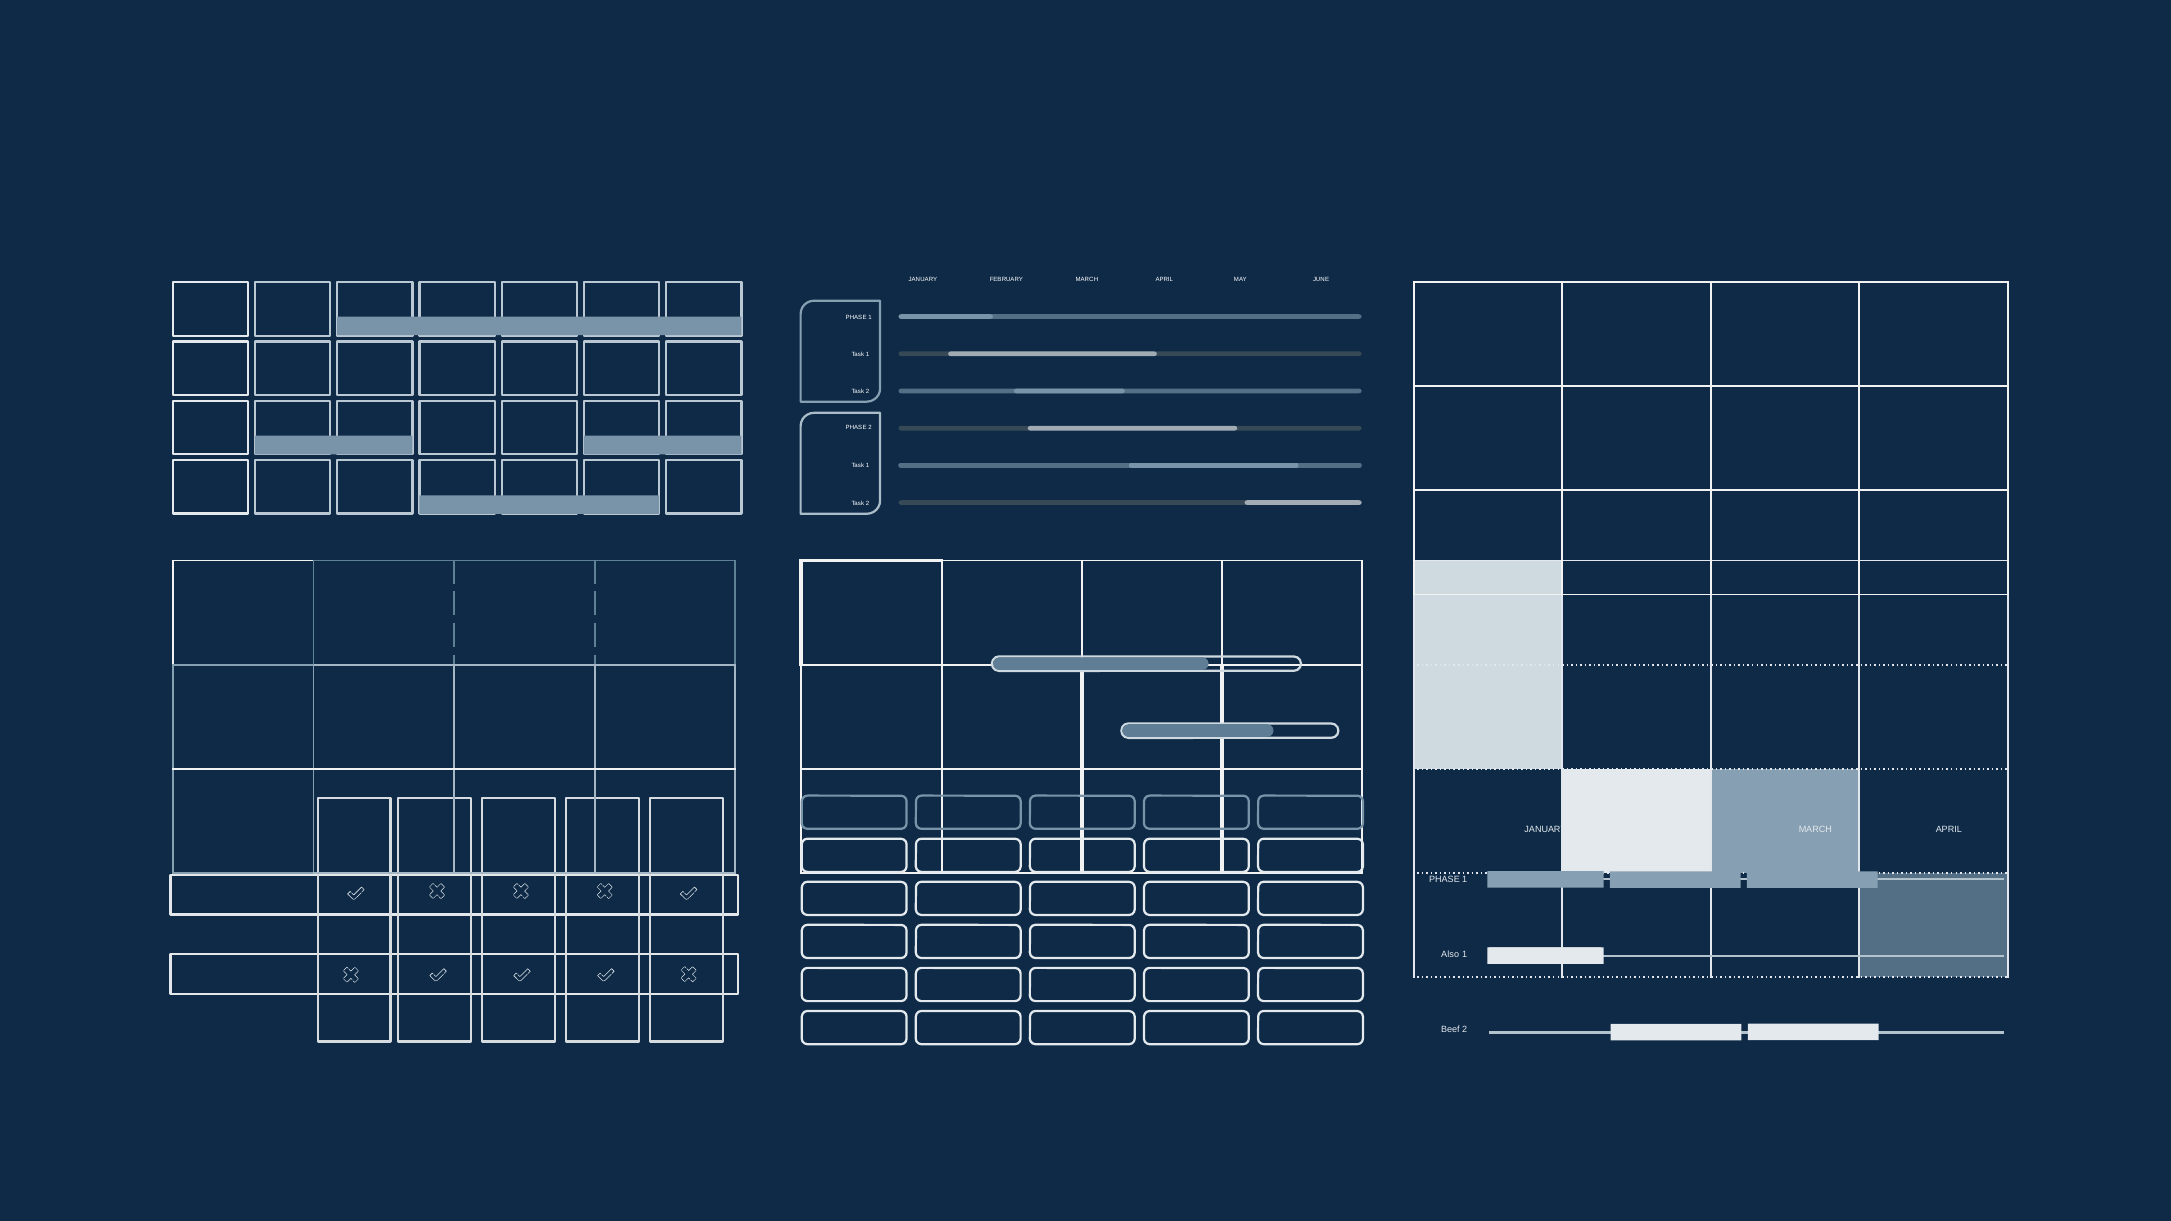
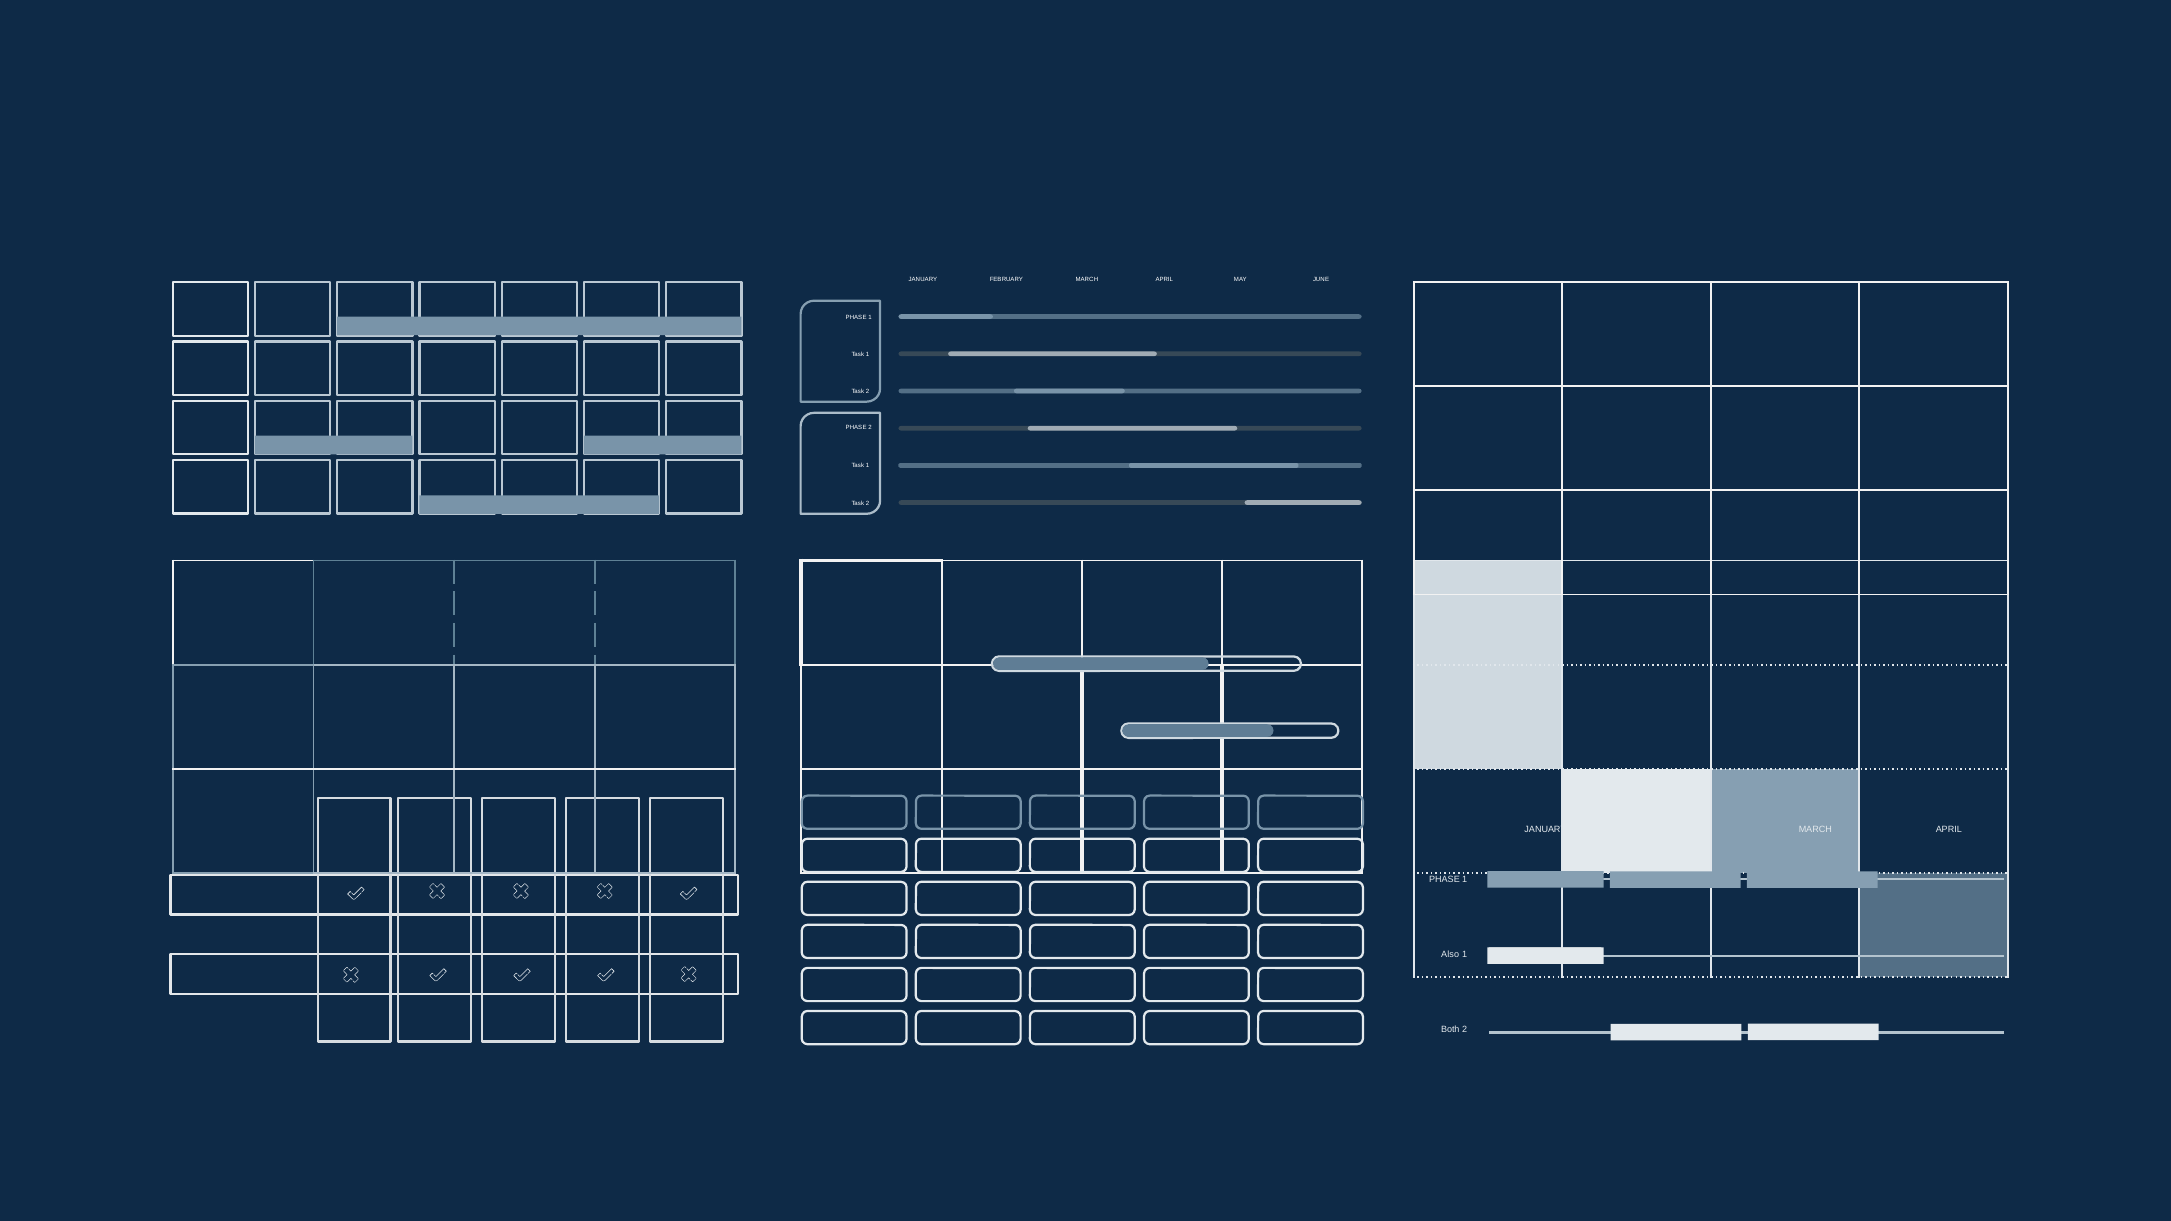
Beef: Beef -> Both (1450, 1030)
